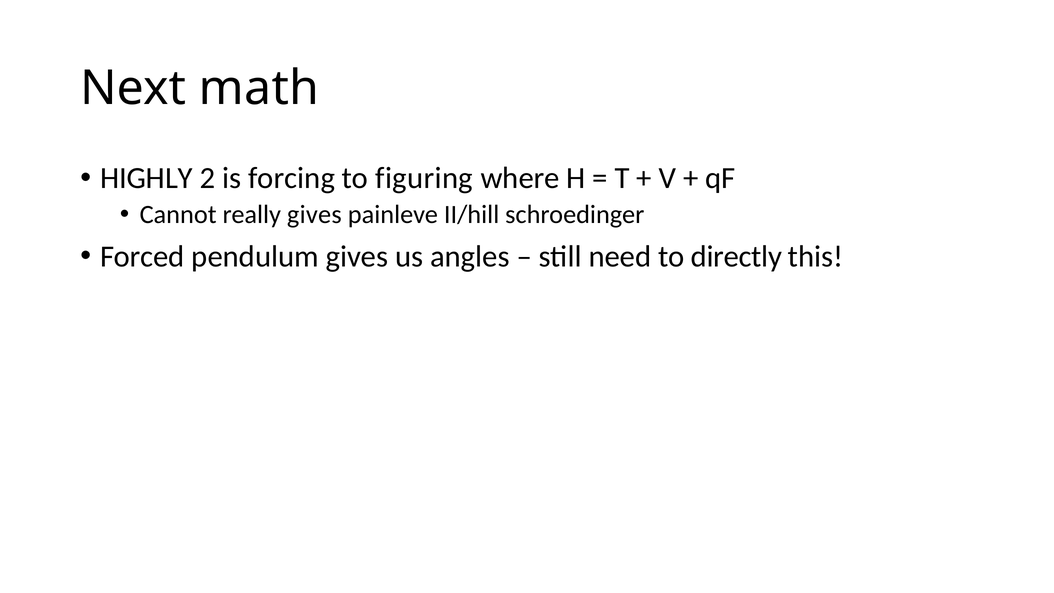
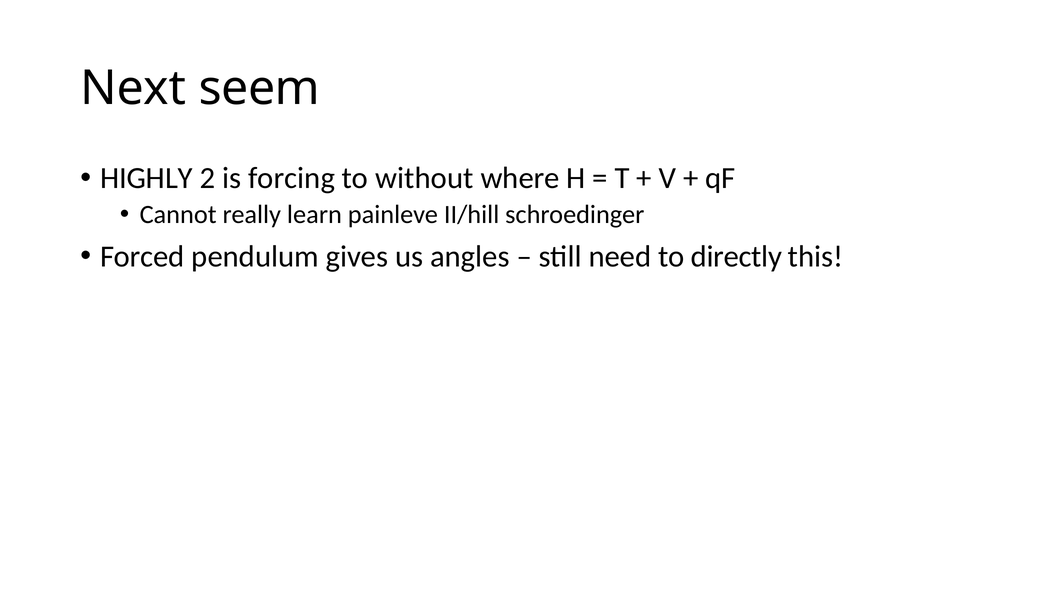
math: math -> seem (259, 89)
figuring: figuring -> without (424, 178)
really gives: gives -> learn (314, 215)
